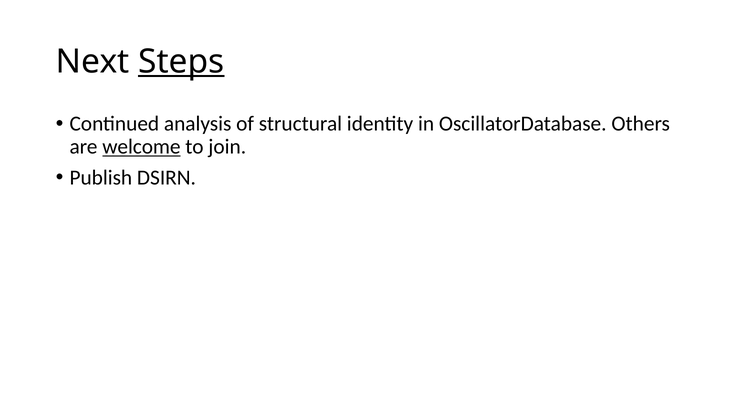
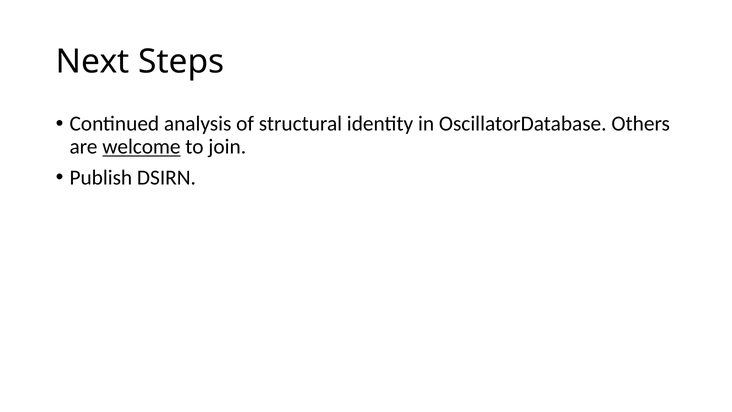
Steps underline: present -> none (181, 61)
